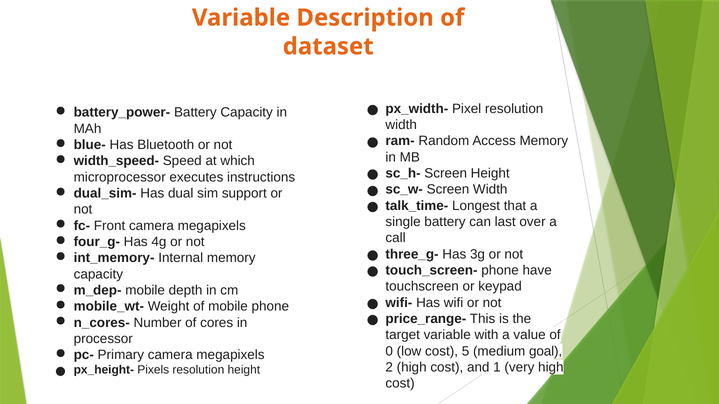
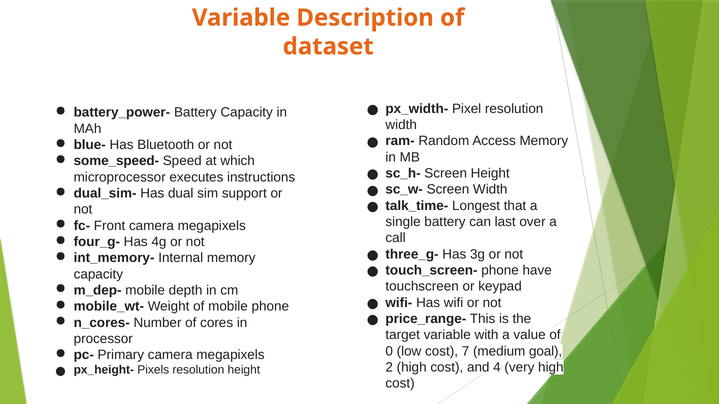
width_speed-: width_speed- -> some_speed- (116, 161)
5: 5 -> 7 (466, 351)
1: 1 -> 4 (497, 368)
